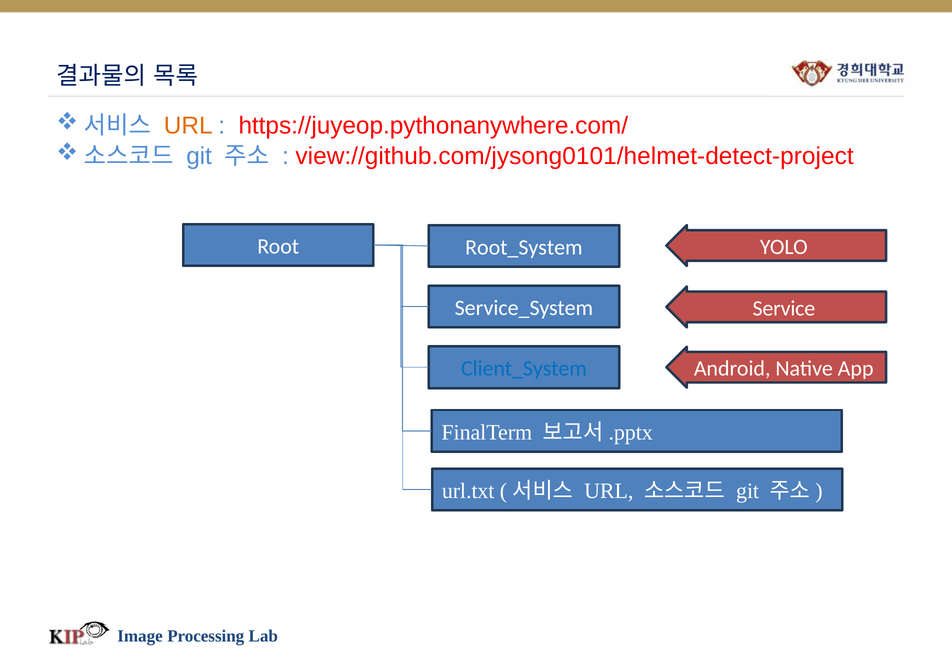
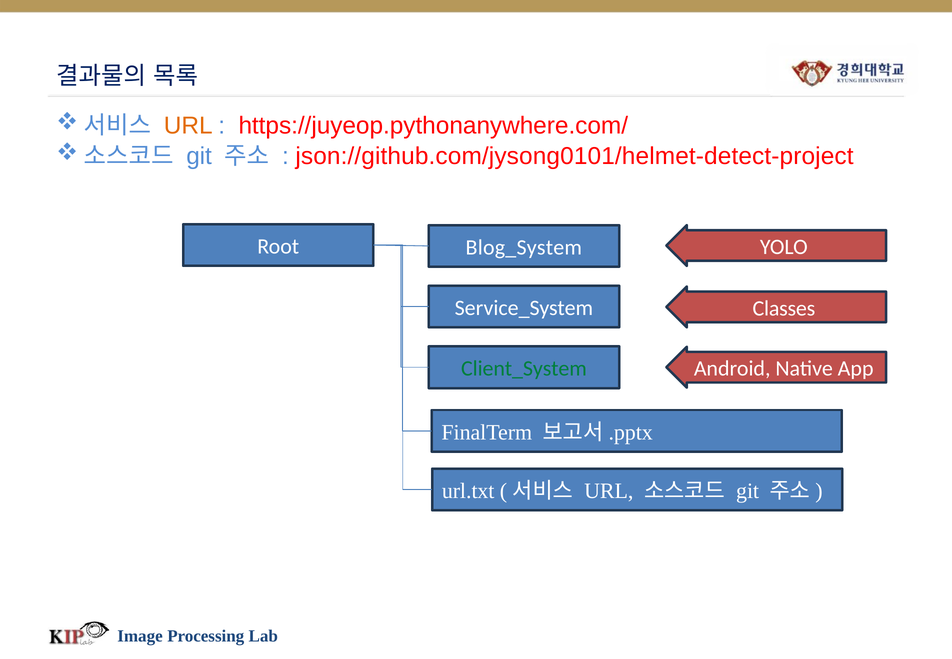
view://github.com/jysong0101/helmet-detect-project: view://github.com/jysong0101/helmet-detect-project -> json://github.com/jysong0101/helmet-detect-project (574, 156)
Root_System: Root_System -> Blog_System (524, 247)
Service: Service -> Classes (784, 308)
Client_System colour: blue -> green (524, 369)
